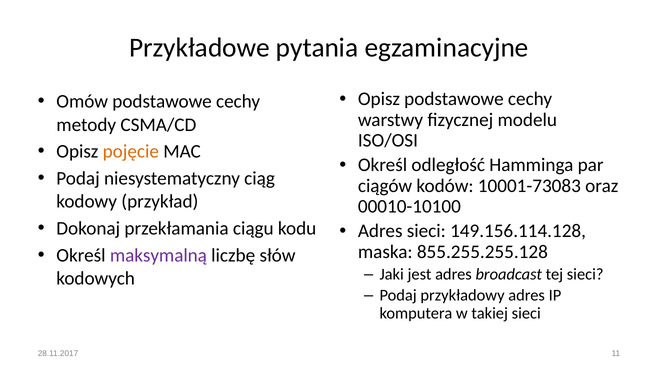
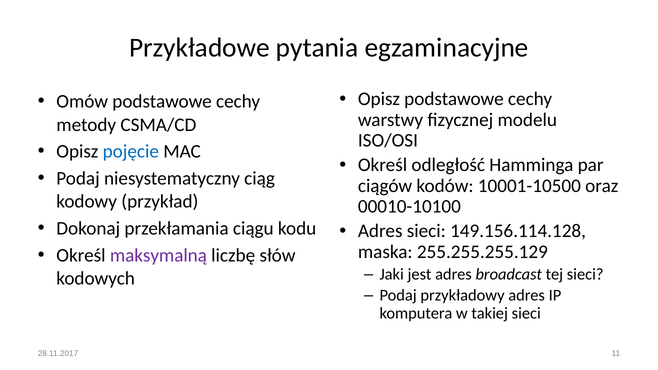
pojęcie colour: orange -> blue (131, 152)
10001-73083: 10001-73083 -> 10001-10500 (529, 186)
855.255.255.128: 855.255.255.128 -> 255.255.255.129 (482, 252)
